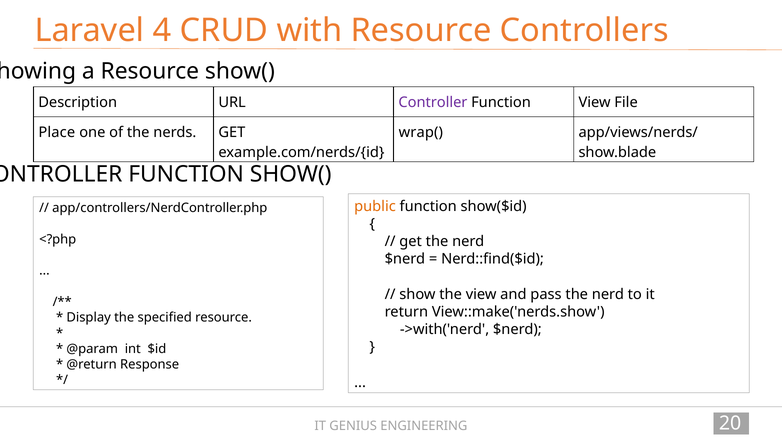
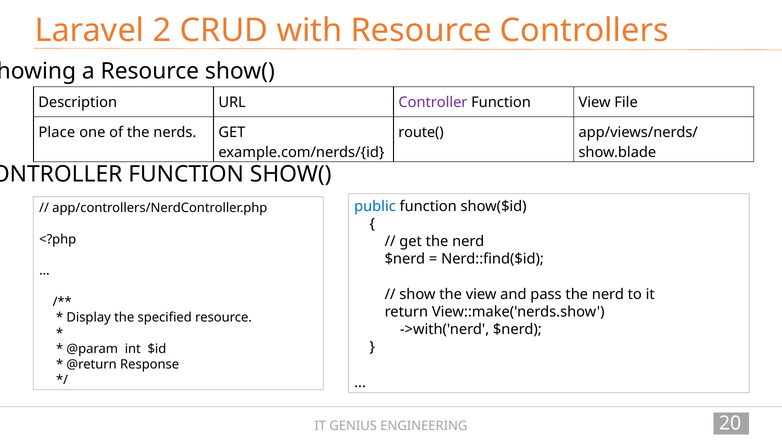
4: 4 -> 2 (162, 30)
wrap(: wrap( -> route( (421, 132)
public colour: orange -> blue (375, 206)
